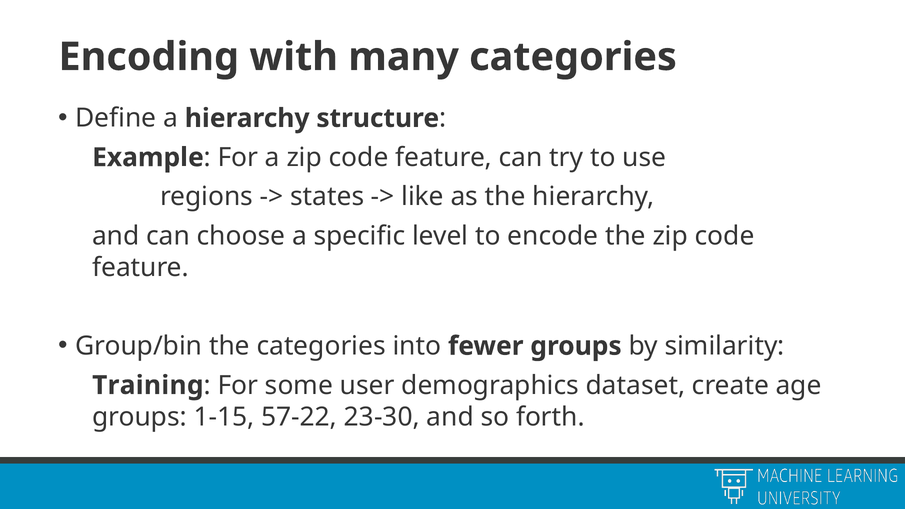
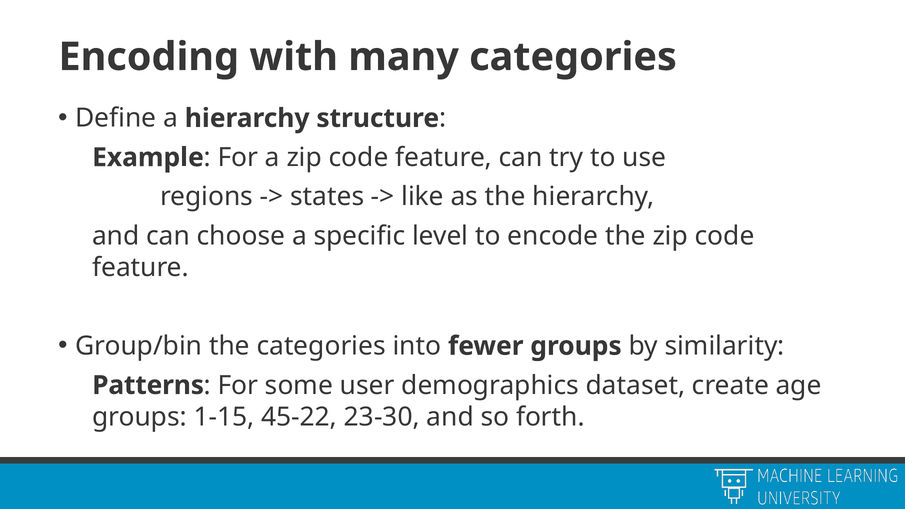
Training: Training -> Patterns (148, 385)
57-22: 57-22 -> 45-22 (299, 417)
